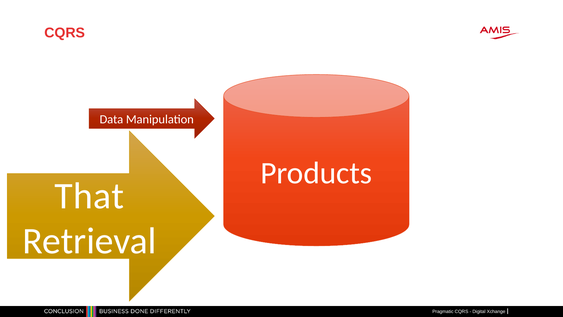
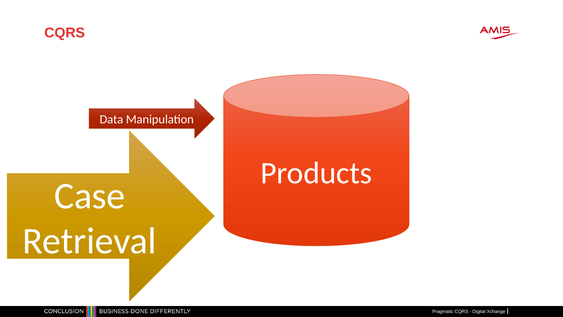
That: That -> Case (90, 196)
